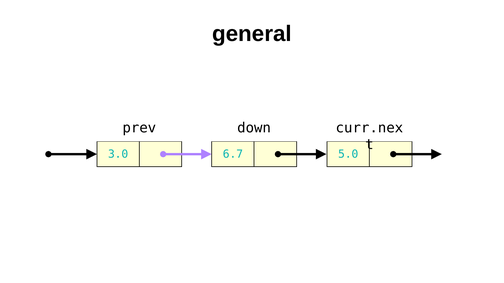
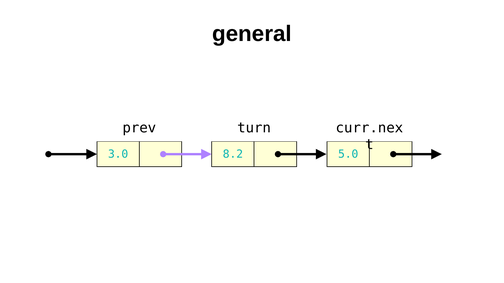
down: down -> turn (254, 128)
6.7: 6.7 -> 8.2 (233, 155)
